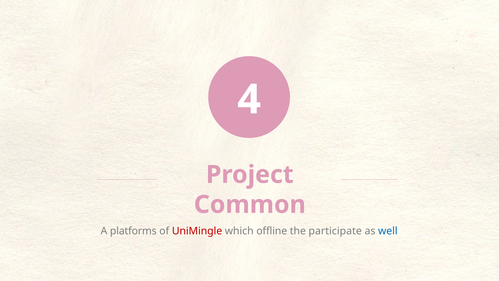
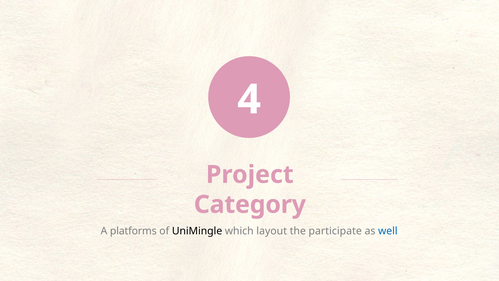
Common: Common -> Category (250, 204)
UniMingle colour: red -> black (197, 231)
offline: offline -> layout (272, 231)
